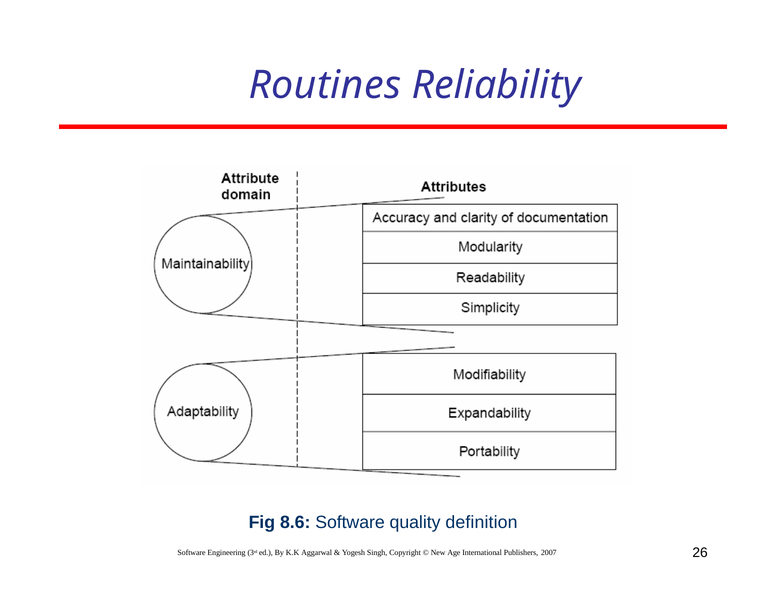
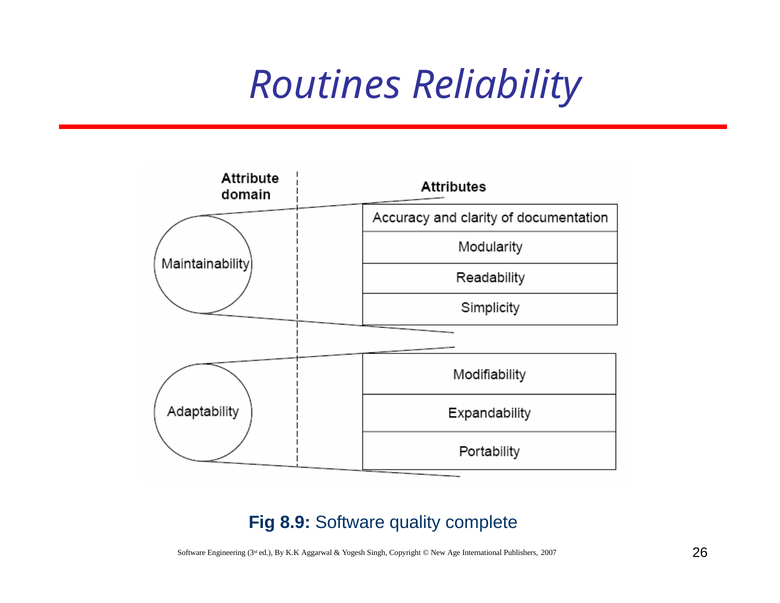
8.6: 8.6 -> 8.9 (295, 522)
definition: definition -> complete (482, 522)
